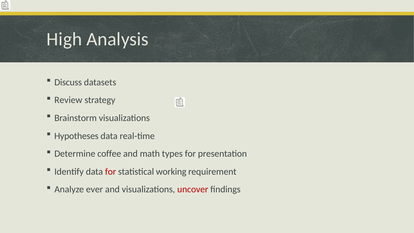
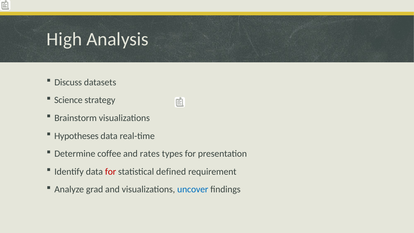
Review: Review -> Science (68, 100)
math: math -> rates (150, 154)
working: working -> defined (171, 172)
ever: ever -> grad (95, 189)
uncover colour: red -> blue (193, 189)
